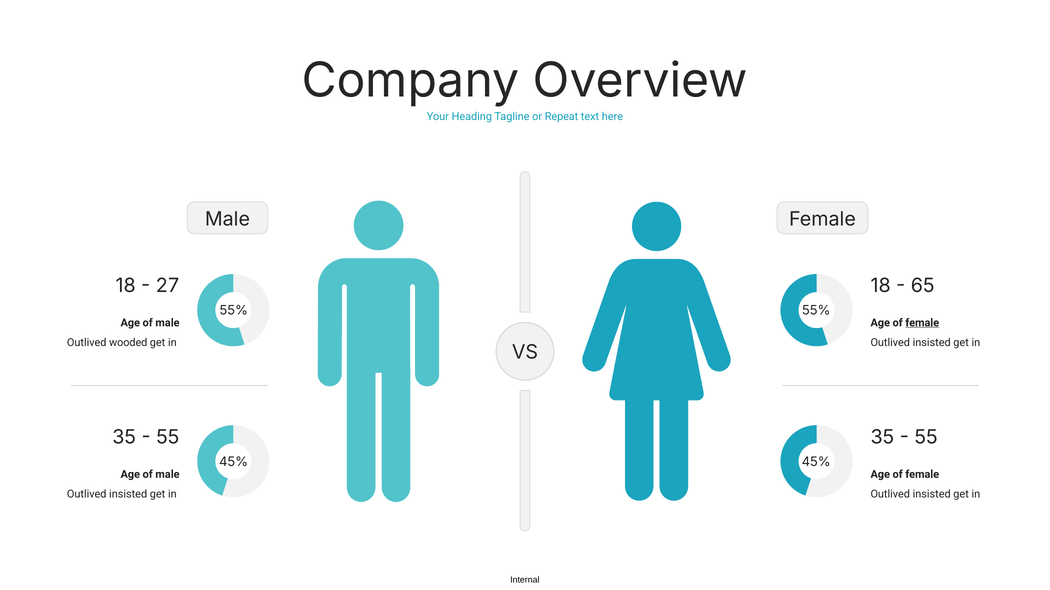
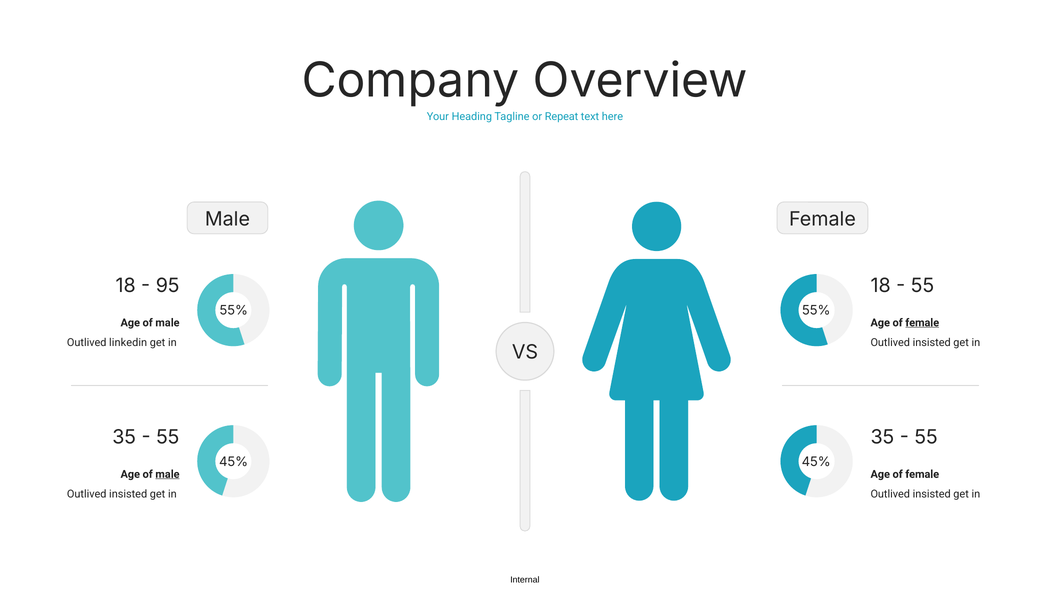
27: 27 -> 95 (168, 286)
65: 65 -> 55 (923, 286)
wooded: wooded -> linkedin (128, 343)
male underline: none -> present (167, 475)
